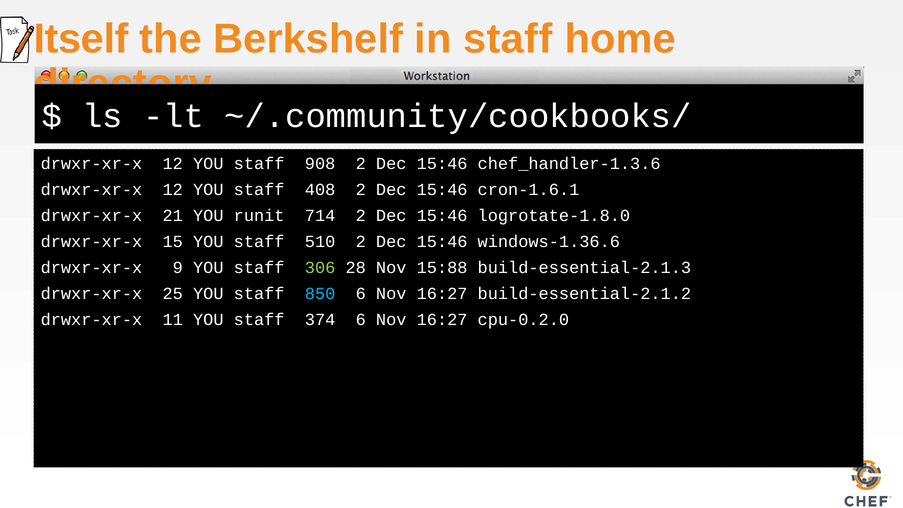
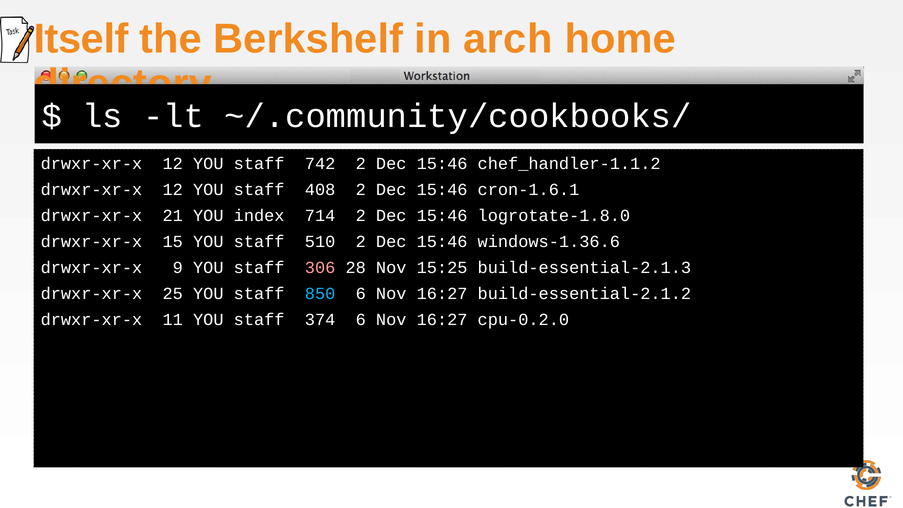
in staff: staff -> arch (508, 39)
908: 908 -> 742 (320, 164)
chef_handler-1.3.6: chef_handler-1.3.6 -> chef_handler-1.1.2 (569, 164)
runit: runit -> index (259, 216)
306 colour: light green -> pink (320, 268)
15:88: 15:88 -> 15:25 (442, 268)
